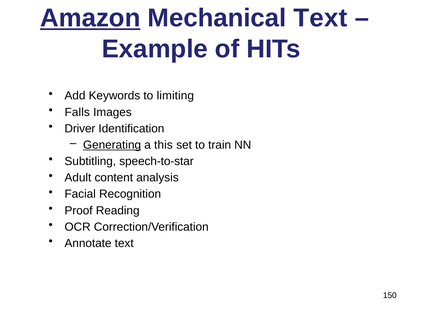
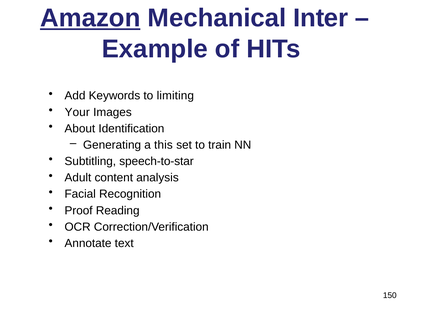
Mechanical Text: Text -> Inter (321, 18)
Falls: Falls -> Your (77, 112)
Driver: Driver -> About (80, 129)
Generating underline: present -> none (112, 145)
